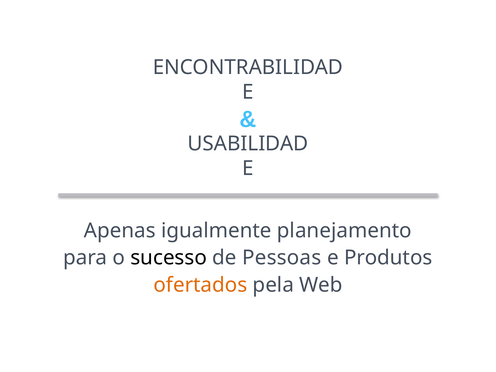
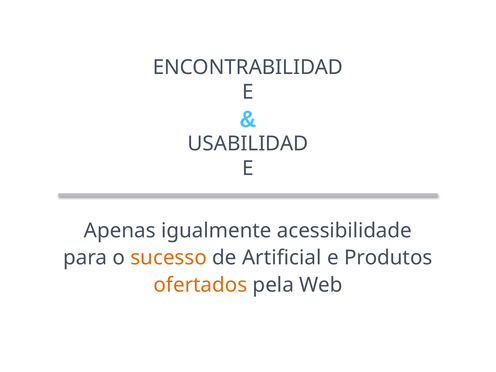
planejamento: planejamento -> acessibilidade (344, 231)
sucesso colour: black -> orange (169, 258)
Pessoas: Pessoas -> Artificial (282, 258)
